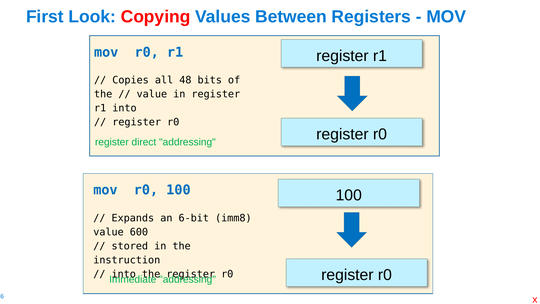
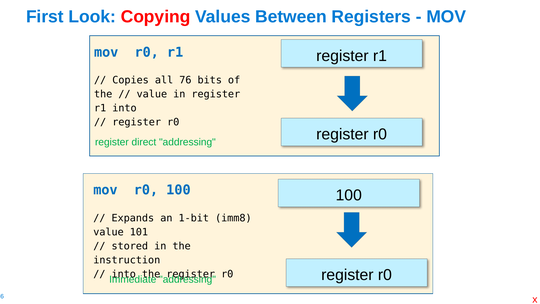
48: 48 -> 76 (185, 80)
6-bit: 6-bit -> 1-bit (194, 218)
600: 600 -> 101 (139, 232)
